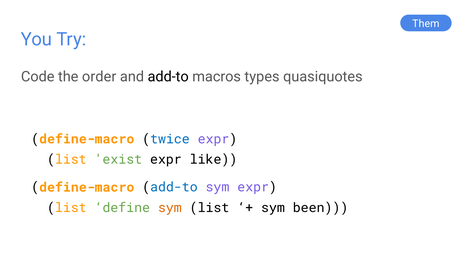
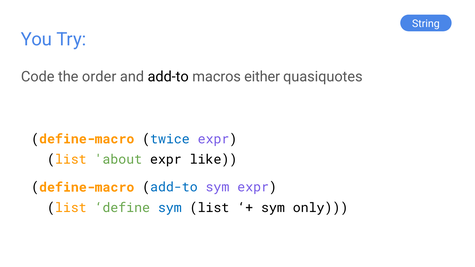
Them: Them -> String (426, 24)
types: types -> either (262, 77)
exist: exist -> about (118, 160)
sym colour: orange -> blue (170, 208)
been: been -> only (321, 208)
